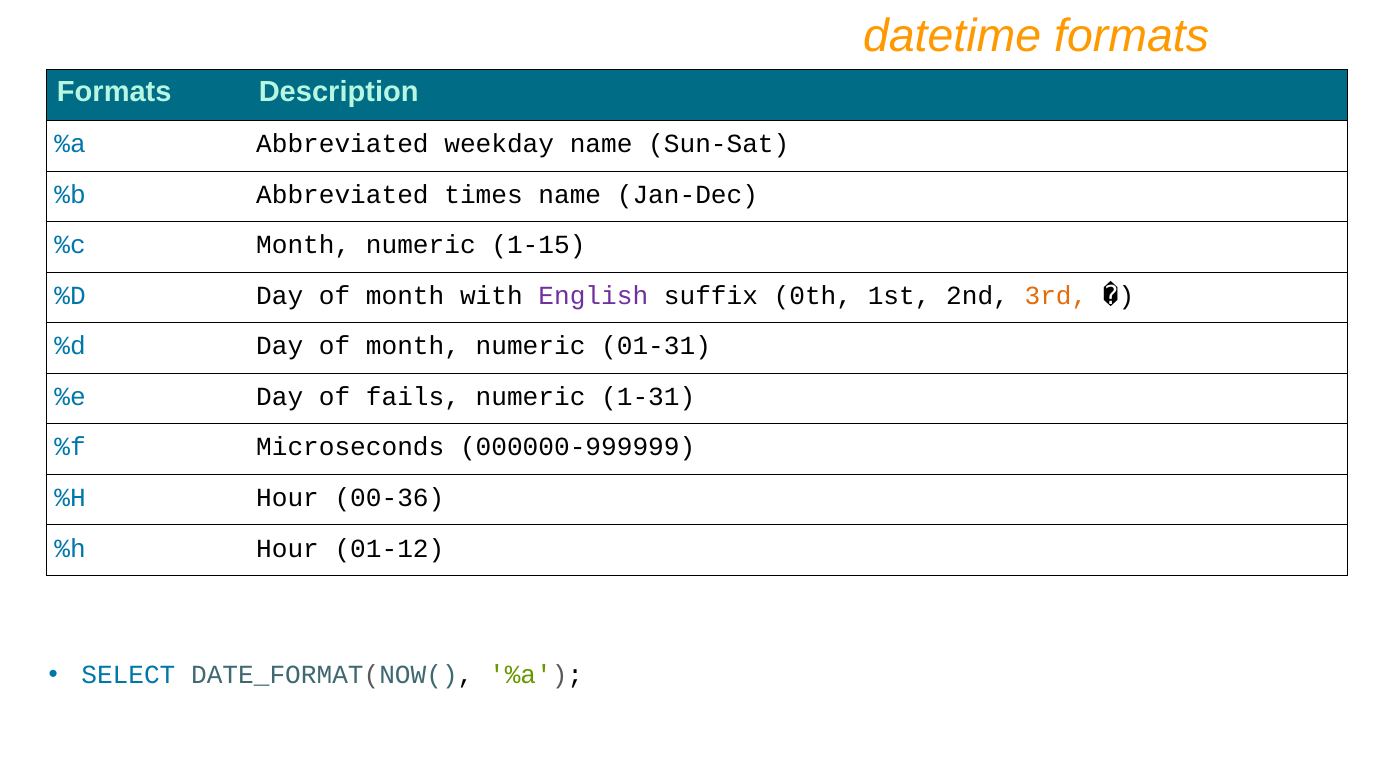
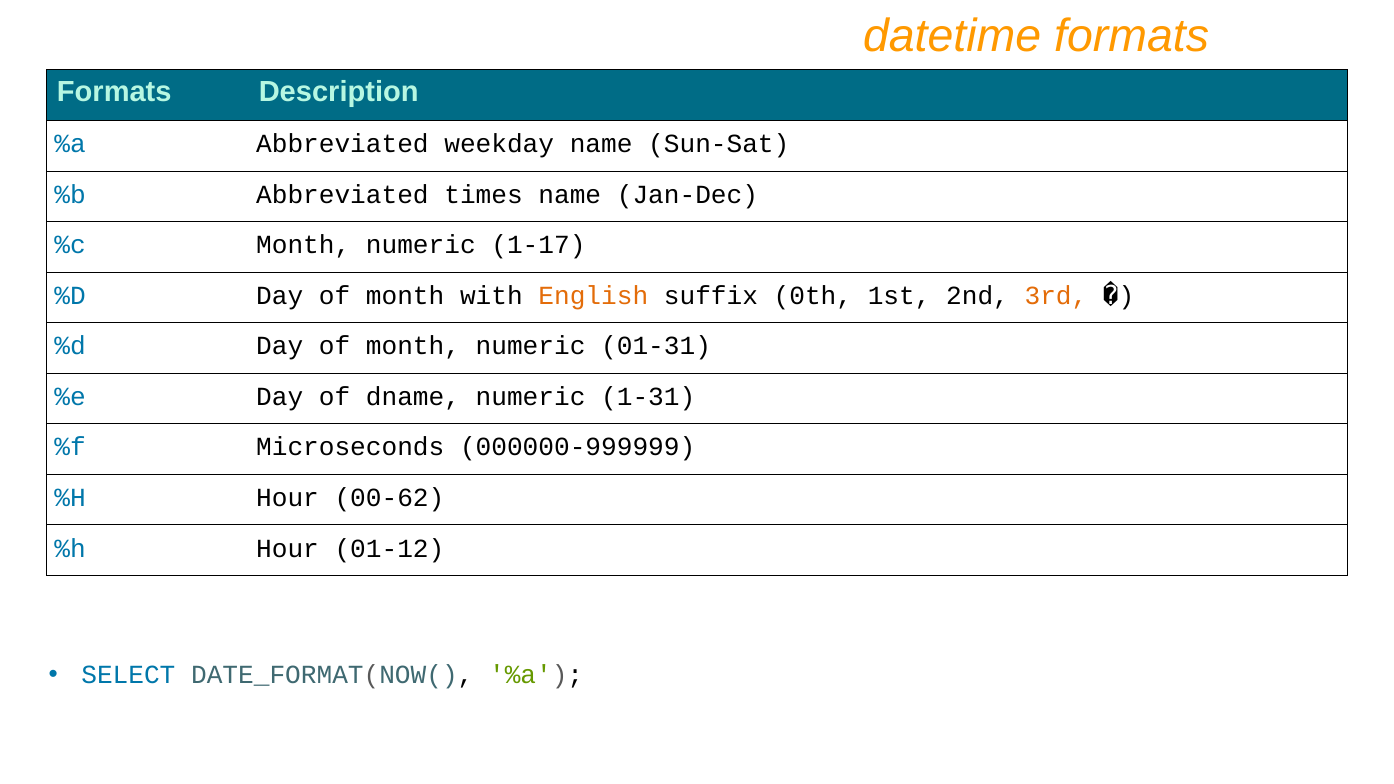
1-15: 1-15 -> 1-17 (538, 245)
English colour: purple -> orange (593, 296)
fails: fails -> dname (413, 397)
00-36: 00-36 -> 00-62 (389, 498)
